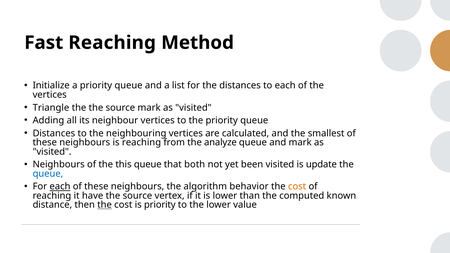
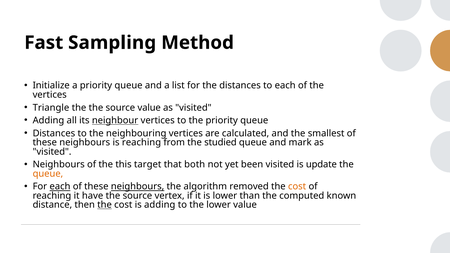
Fast Reaching: Reaching -> Sampling (112, 43)
source mark: mark -> value (149, 108)
neighbour underline: none -> present (115, 121)
analyze: analyze -> studied (220, 143)
this queue: queue -> target (148, 165)
queue colour: blue -> orange (48, 174)
neighbours underline: none -> present (138, 187)
behavior: behavior -> removed (249, 187)
is priority: priority -> adding (160, 205)
